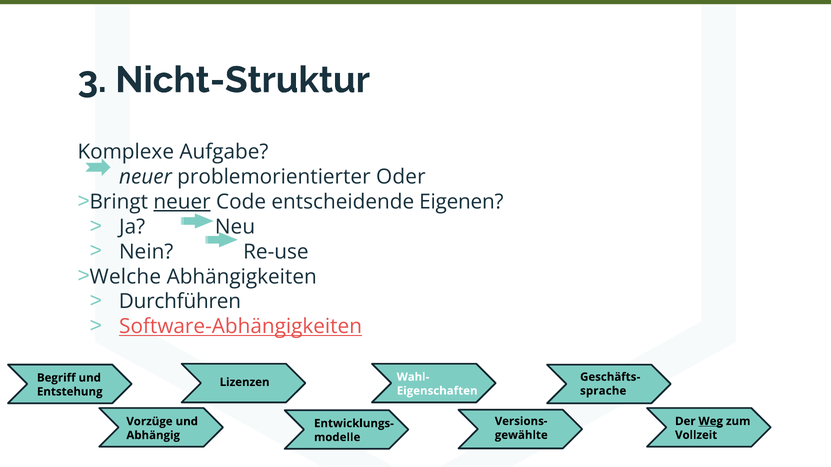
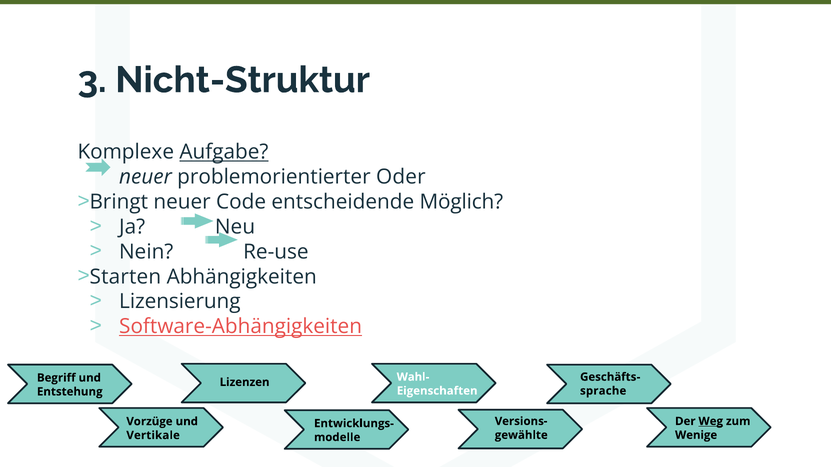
Aufgabe underline: none -> present (224, 152)
neuer underline: present -> none (182, 202)
Eigenen: Eigenen -> Möglich (461, 202)
Welche: Welche -> Starten (125, 277)
Durchführen: Durchführen -> Lizensierung (180, 302)
Vollzeit: Vollzeit -> Wenige (696, 435)
Abhängig: Abhängig -> Vertikale (153, 436)
